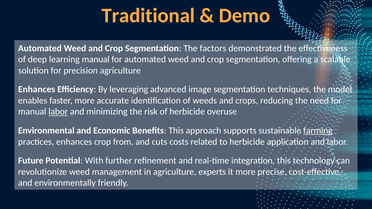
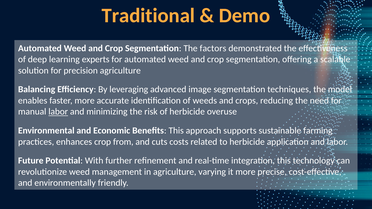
learning manual: manual -> experts (96, 59)
Enhances: Enhances -> Balancing (37, 89)
farming underline: present -> none (318, 131)
experts: experts -> varying (212, 172)
